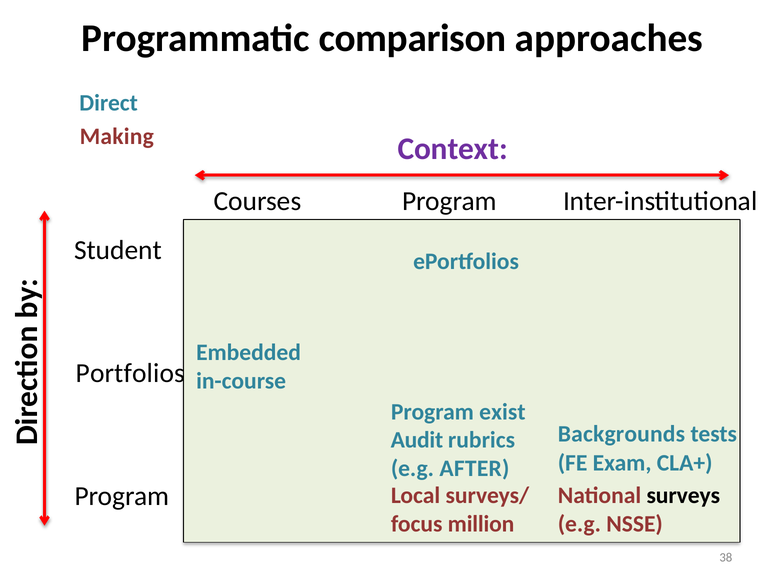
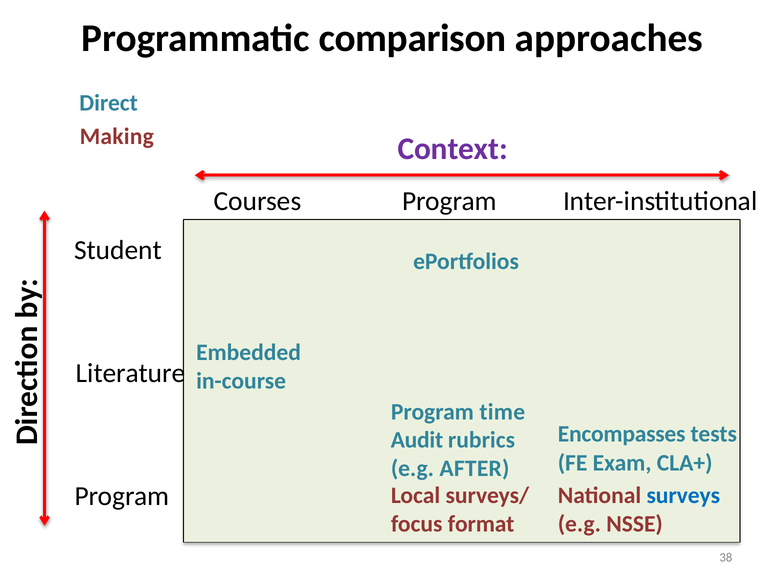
Portfolios: Portfolios -> Literature (131, 373)
exist: exist -> time (502, 412)
Backgrounds: Backgrounds -> Encompasses (622, 434)
surveys colour: black -> blue (683, 496)
million: million -> format (481, 524)
